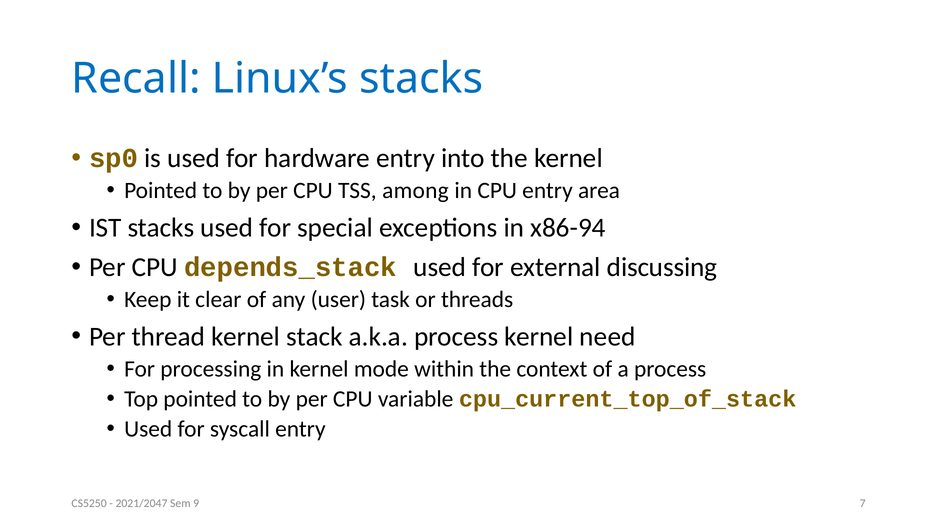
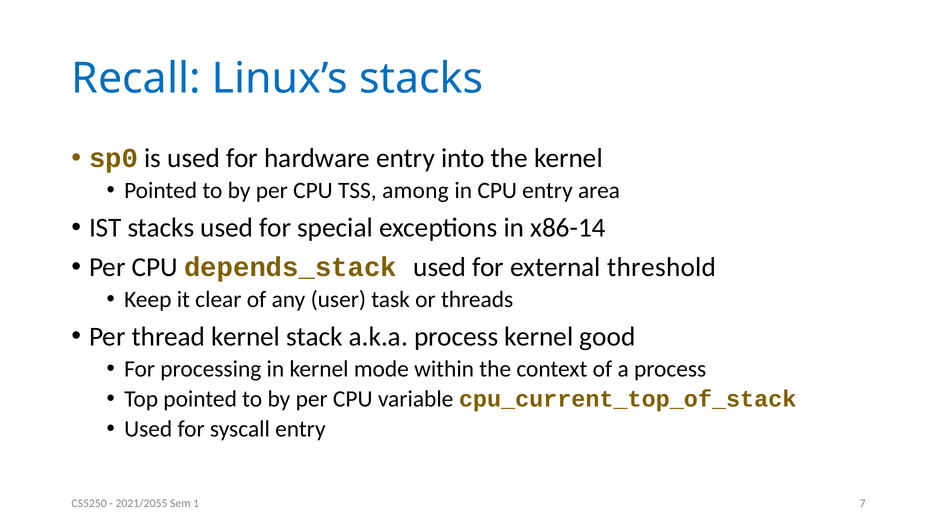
x86-94: x86-94 -> x86-14 (568, 228)
discussing: discussing -> threshold (662, 267)
need: need -> good (607, 337)
2021/2047: 2021/2047 -> 2021/2055 (141, 503)
9: 9 -> 1 (196, 503)
